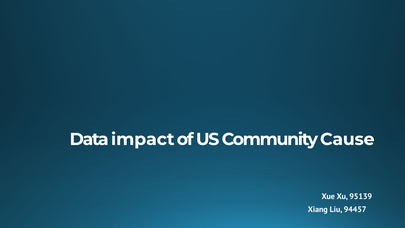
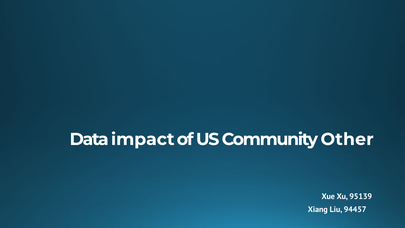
Cause: Cause -> Other (347, 139)
